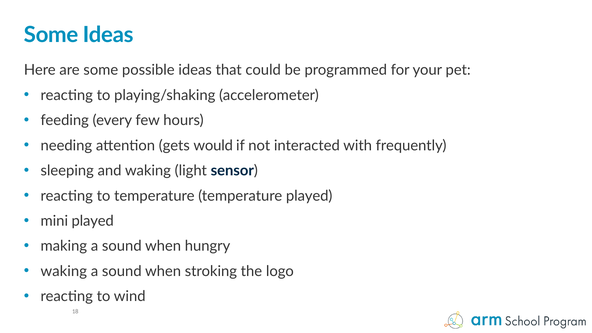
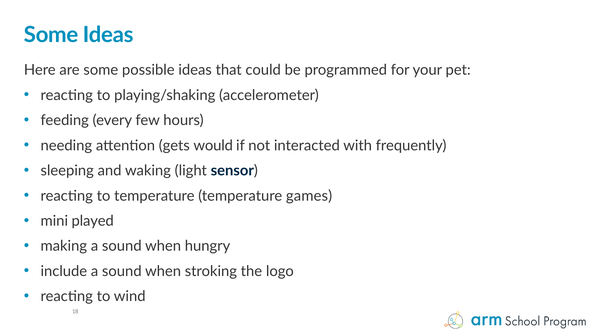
temperature played: played -> games (309, 196)
waking: waking -> include (64, 271)
